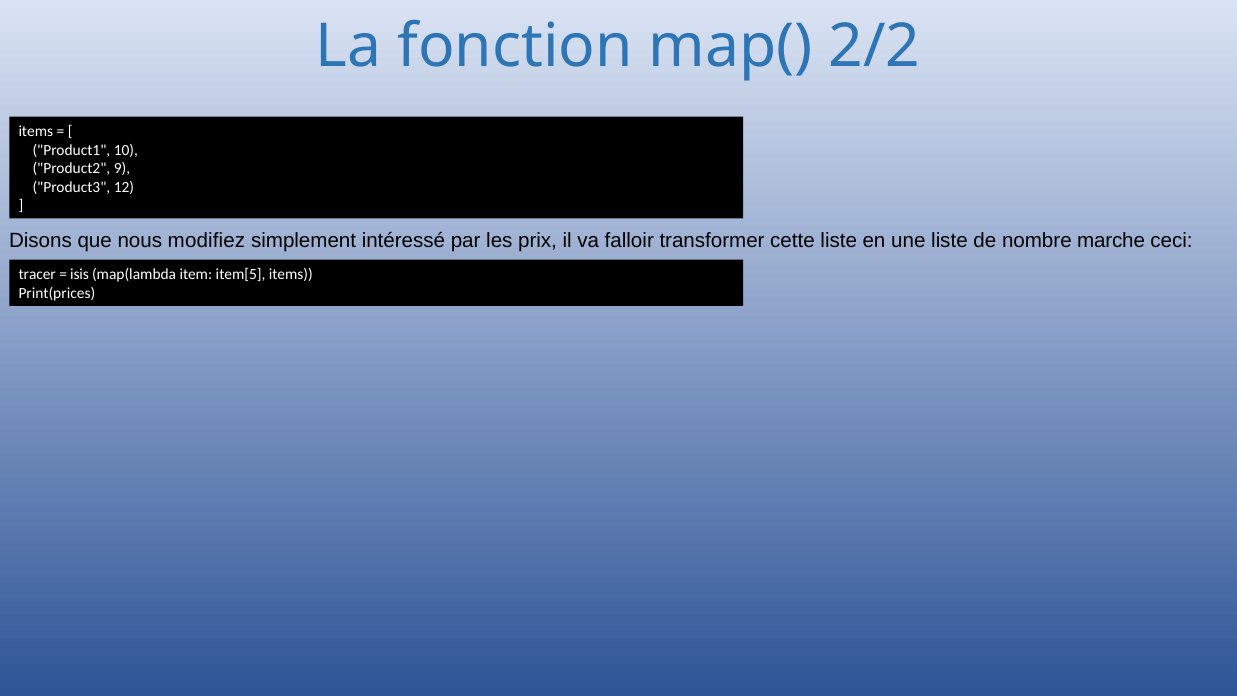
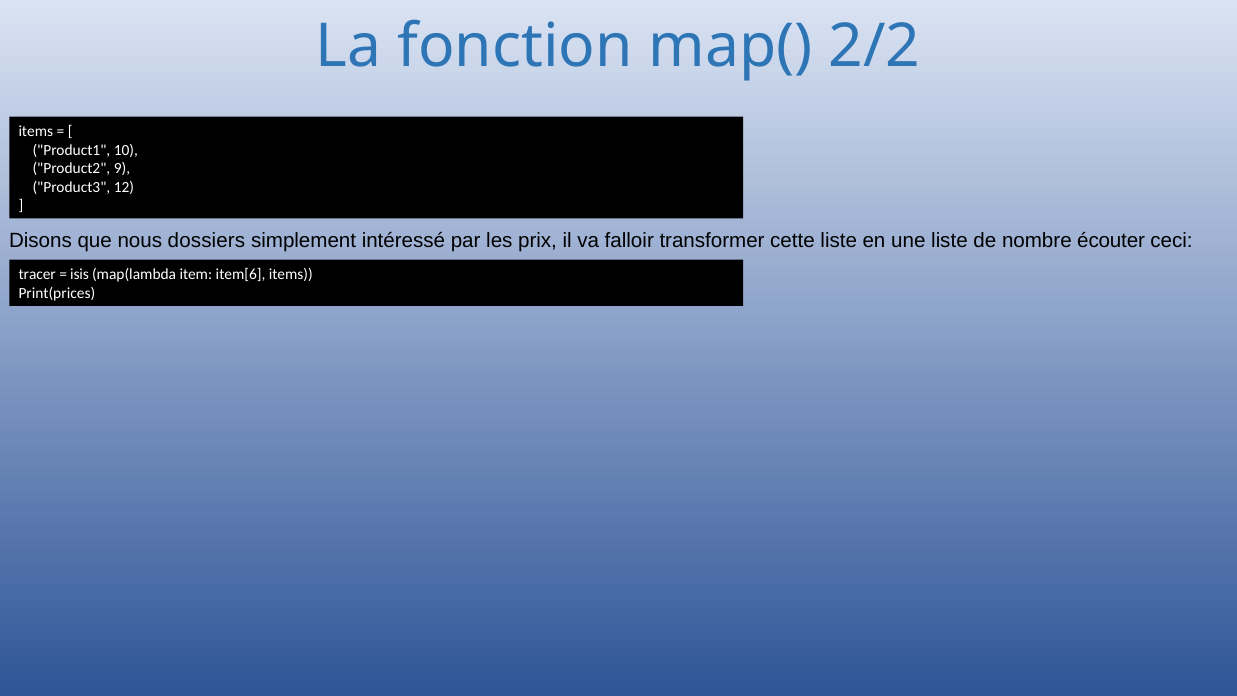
modifiez: modifiez -> dossiers (206, 241)
marche: marche -> écouter (1111, 241)
item[5: item[5 -> item[6 (241, 274)
